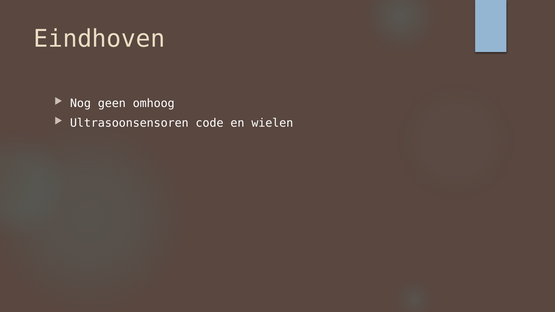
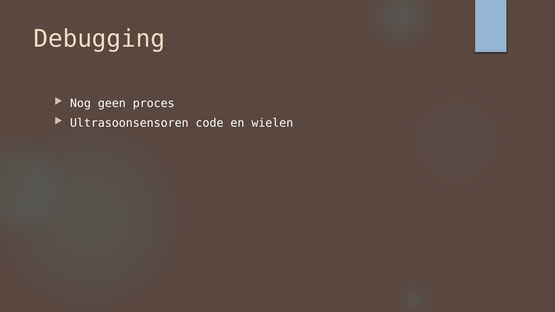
Eindhoven: Eindhoven -> Debugging (99, 39)
omhoog: omhoog -> proces (154, 103)
